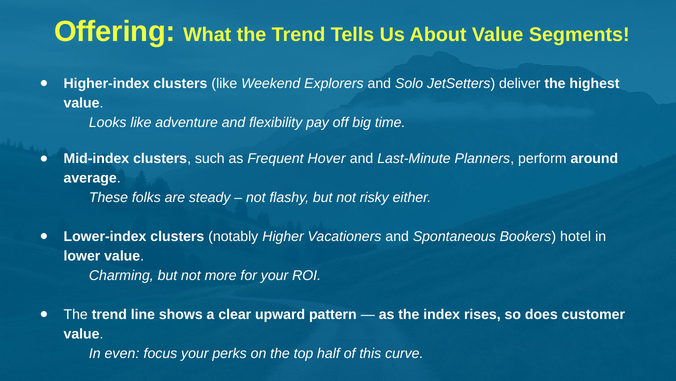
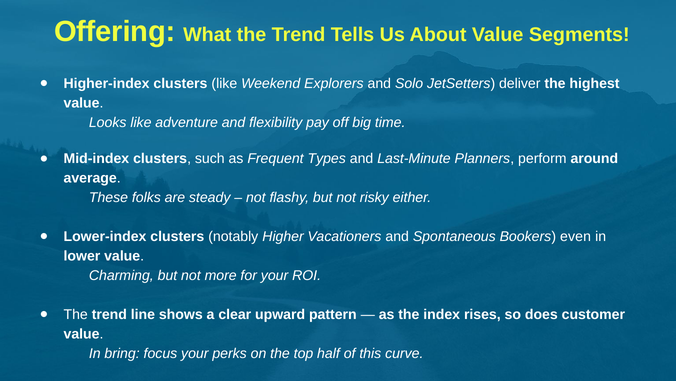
Hover: Hover -> Types (327, 158)
hotel: hotel -> even (576, 236)
even: even -> bring (122, 353)
